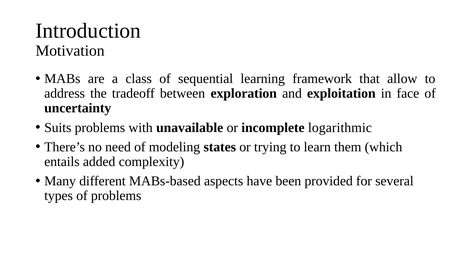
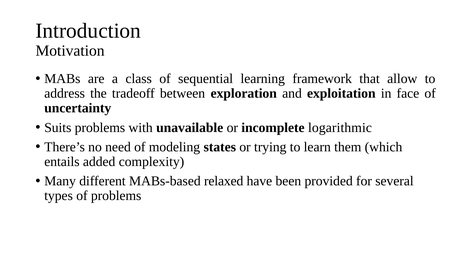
aspects: aspects -> relaxed (224, 181)
